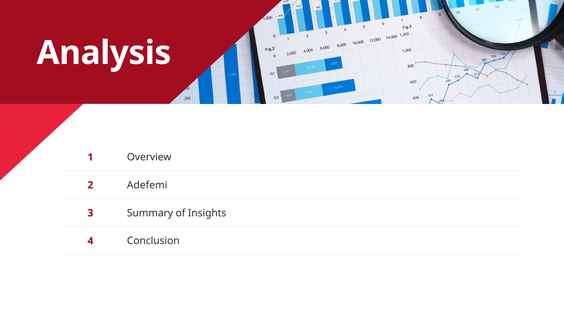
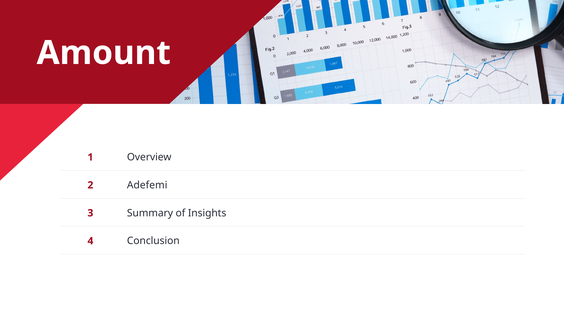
Analysis: Analysis -> Amount (104, 53)
